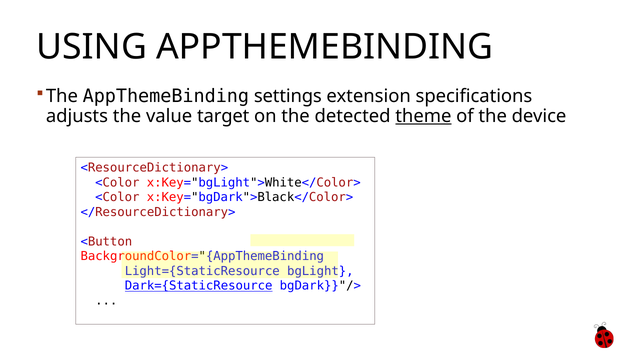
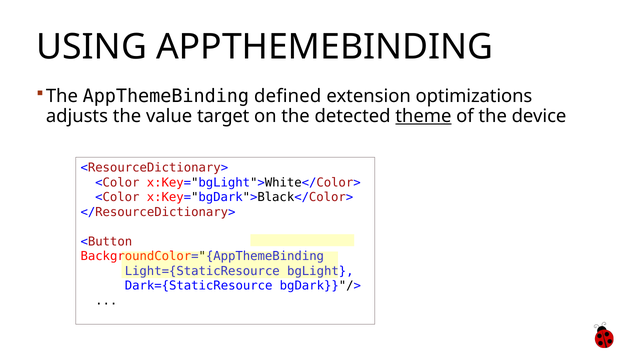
settings: settings -> defined (288, 96)
specifications: specifications -> optimizations (474, 96)
Dark={StaticResource underline: present -> none (199, 286)
